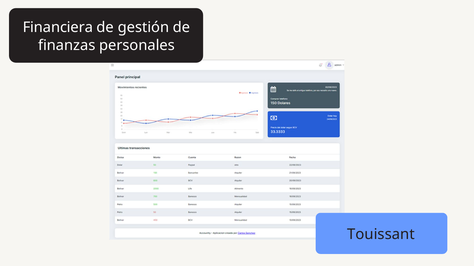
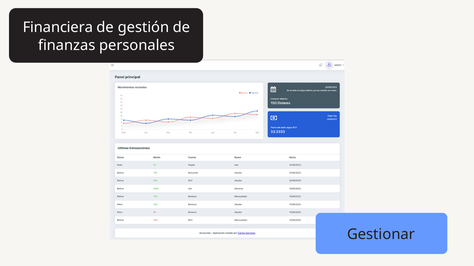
Touissant: Touissant -> Gestionar (381, 235)
